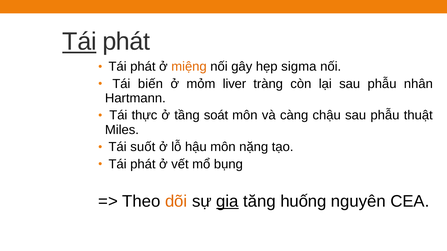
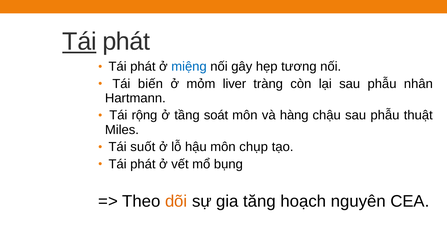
miệng colour: orange -> blue (189, 67)
sigma: sigma -> tương (299, 67)
thực: thực -> rộng (144, 116)
càng: càng -> hàng (294, 116)
nặng: nặng -> chụp (254, 147)
gia underline: present -> none (227, 202)
huống: huống -> hoạch (303, 202)
